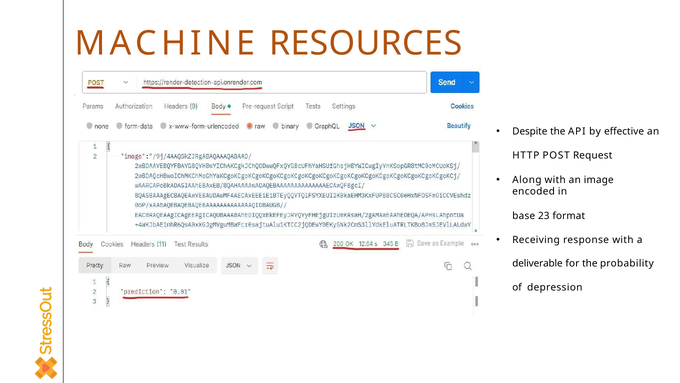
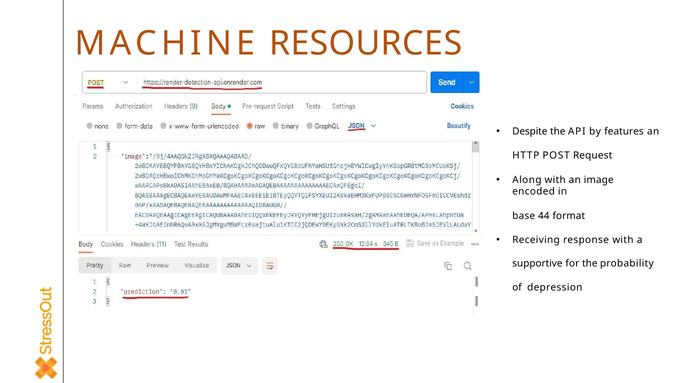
effective: effective -> features (624, 131)
23: 23 -> 44 (544, 216)
deliverable: deliverable -> supportive (537, 263)
